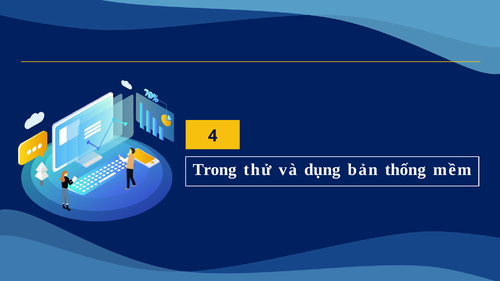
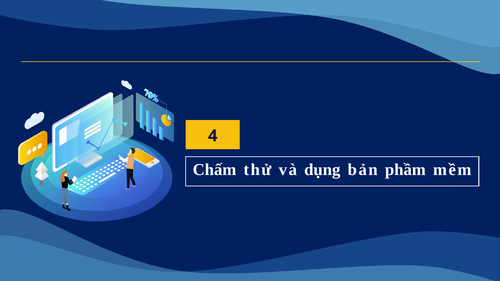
Trong: Trong -> Chấm (214, 170)
thống: thống -> phầm (405, 170)
